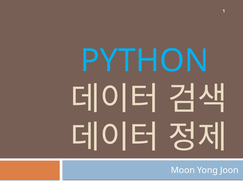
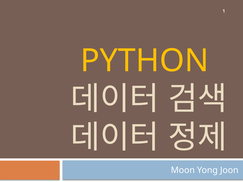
PYTHON colour: light blue -> yellow (145, 61)
